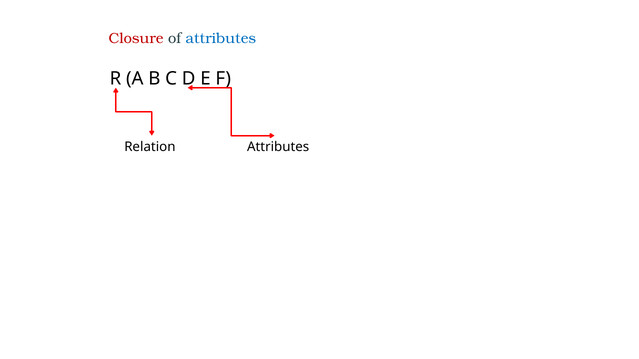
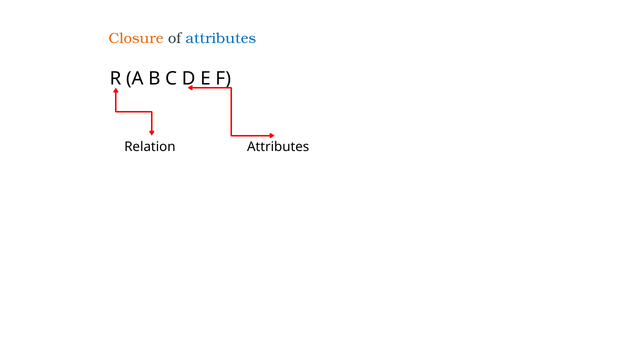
Closure colour: red -> orange (136, 38)
